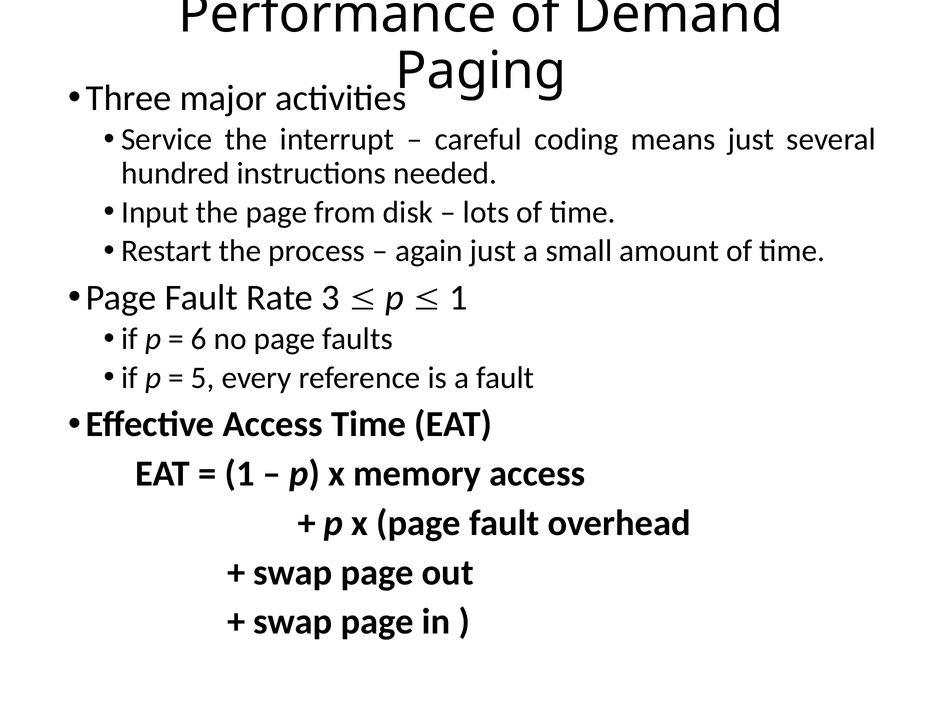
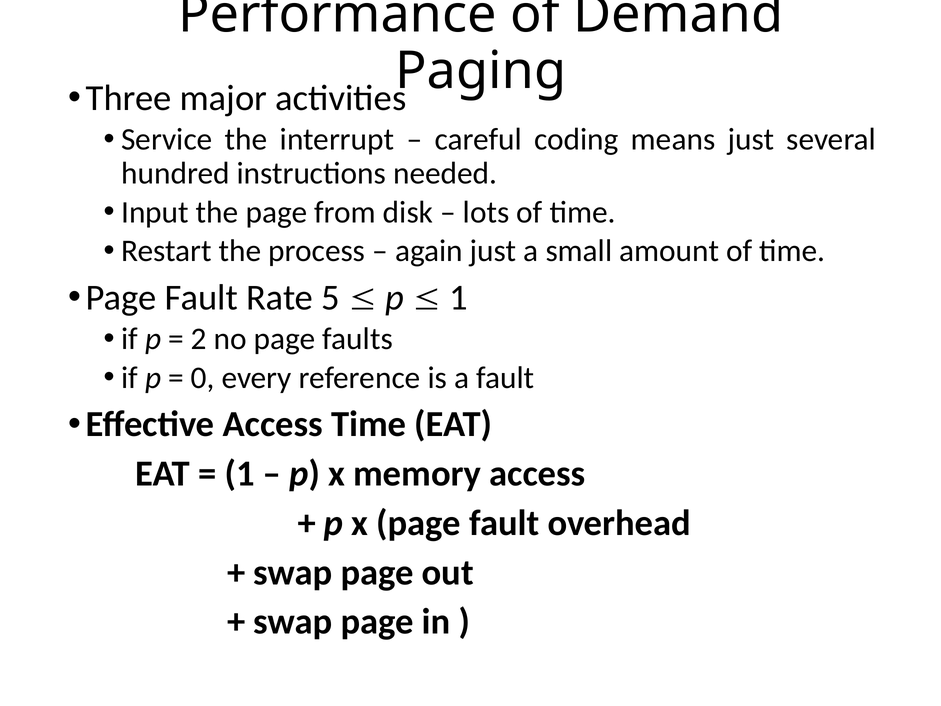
3: 3 -> 5 (331, 297)
6: 6 -> 2 (199, 339)
5: 5 -> 0 (203, 378)
